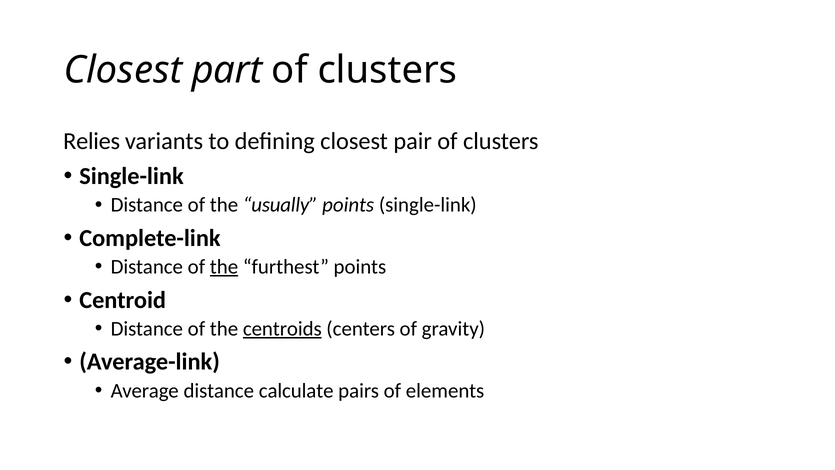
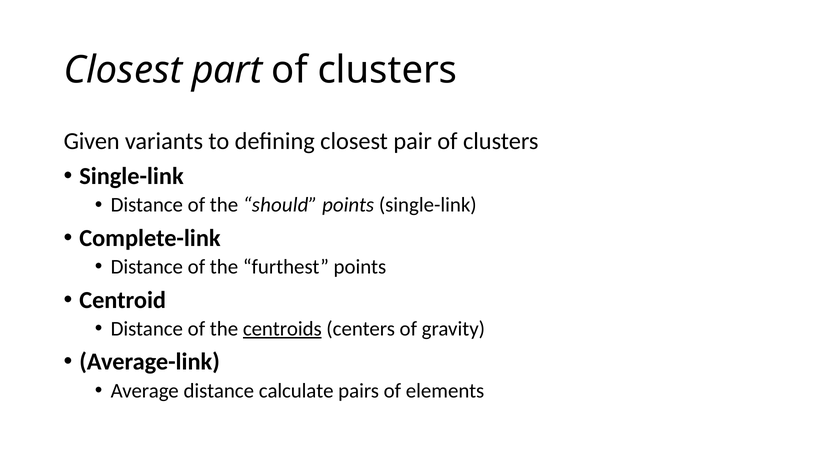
Relies: Relies -> Given (92, 141)
usually: usually -> should (280, 205)
the underline: present -> none (224, 267)
